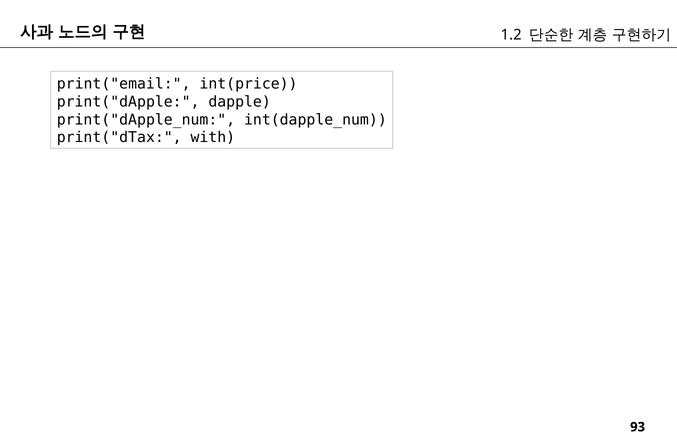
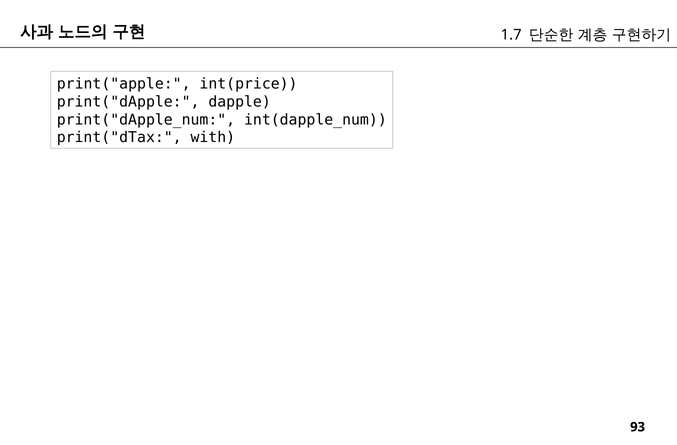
1.2: 1.2 -> 1.7 (511, 35)
print("email: print("email -> print("apple (124, 84)
